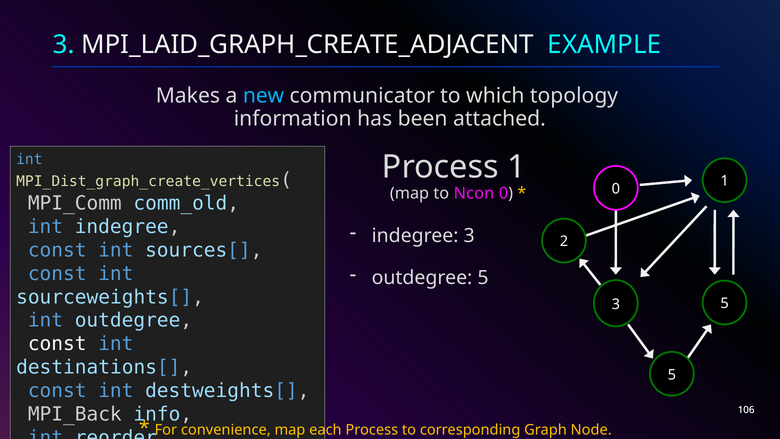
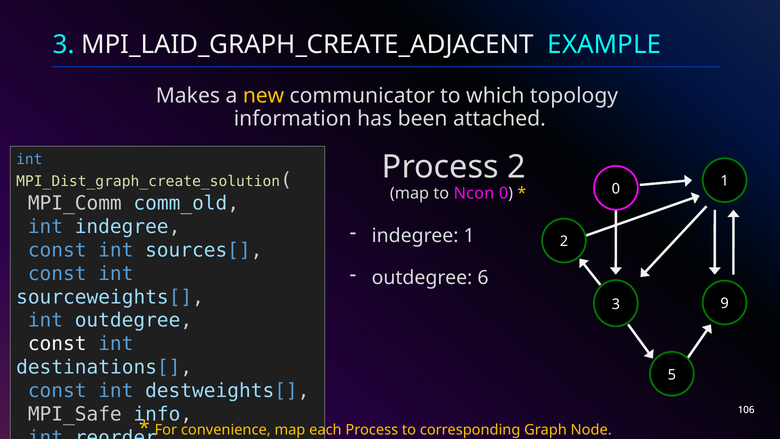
new colour: light blue -> yellow (264, 96)
Process 1: 1 -> 2 (517, 167)
MPI_Dist_graph_create_vertices: MPI_Dist_graph_create_vertices -> MPI_Dist_graph_create_solution (148, 182)
indegree 3: 3 -> 1 (469, 235)
outdegree 5: 5 -> 6 (483, 278)
3 5: 5 -> 9 (725, 303)
MPI_Back: MPI_Back -> MPI_Safe (75, 414)
